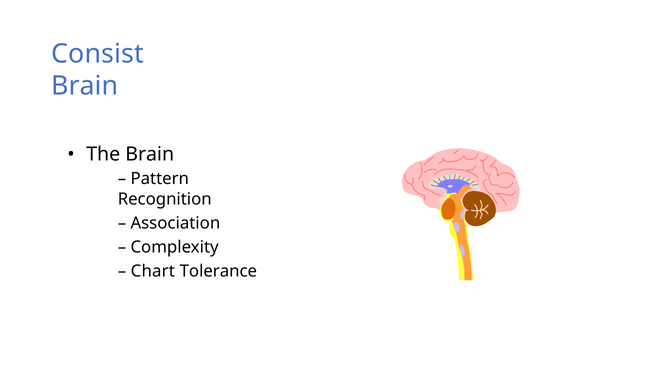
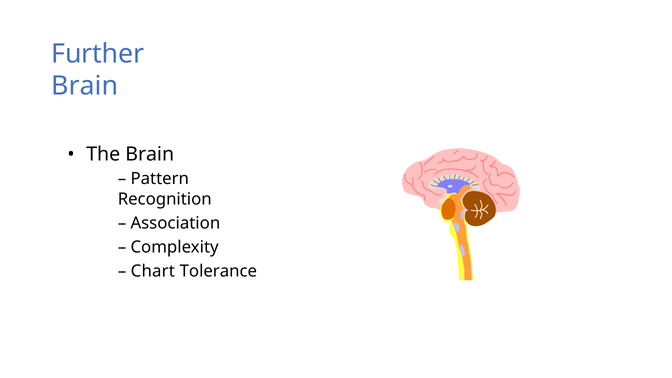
Consist: Consist -> Further (98, 54)
